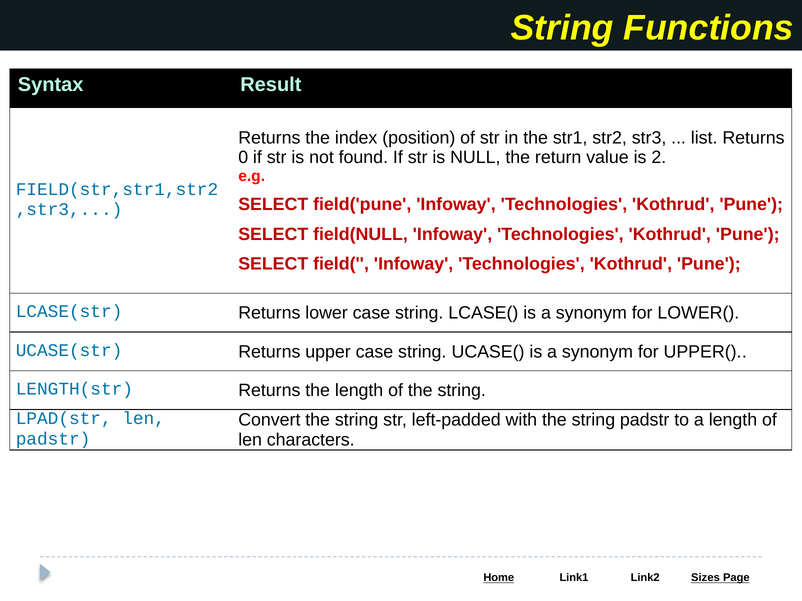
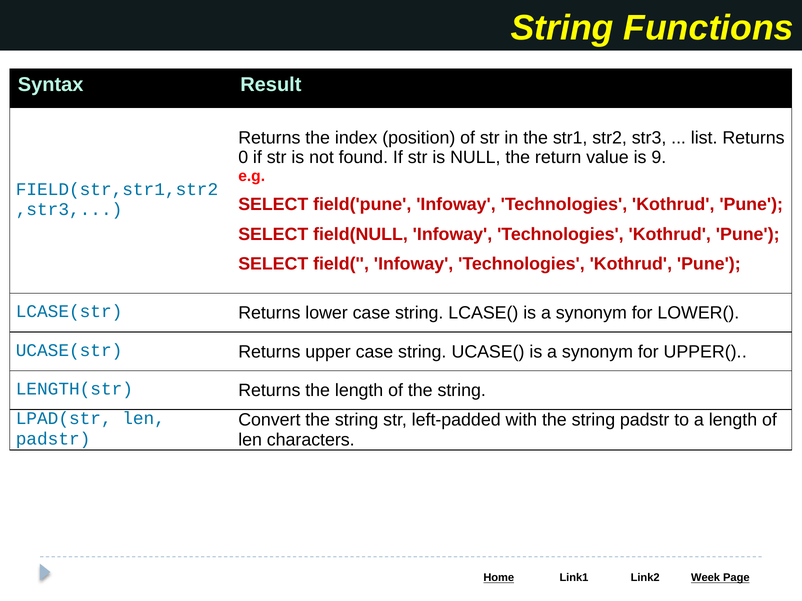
2: 2 -> 9 (659, 158)
Sizes: Sizes -> Week (706, 578)
